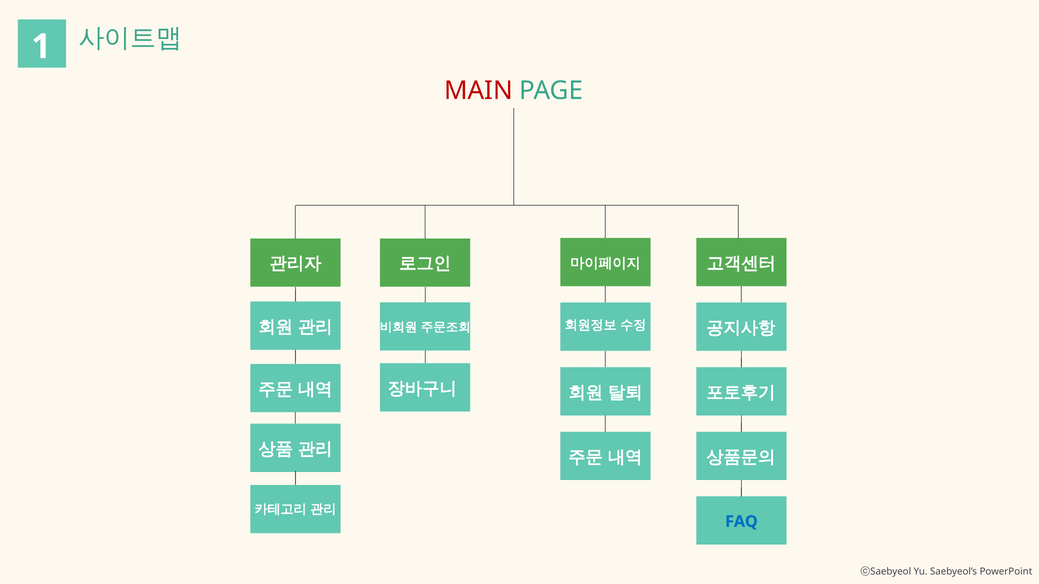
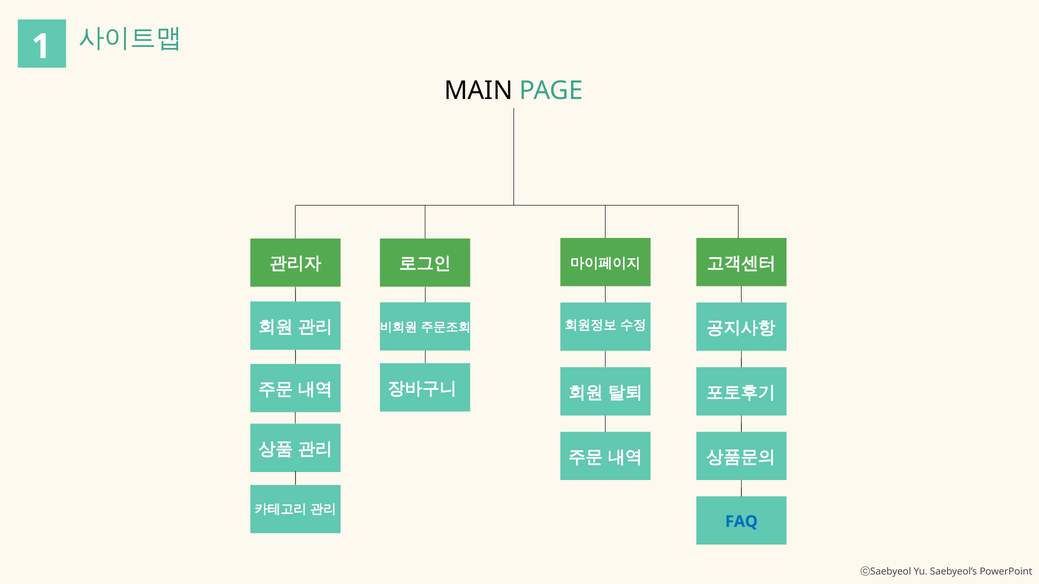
MAIN colour: red -> black (478, 91)
